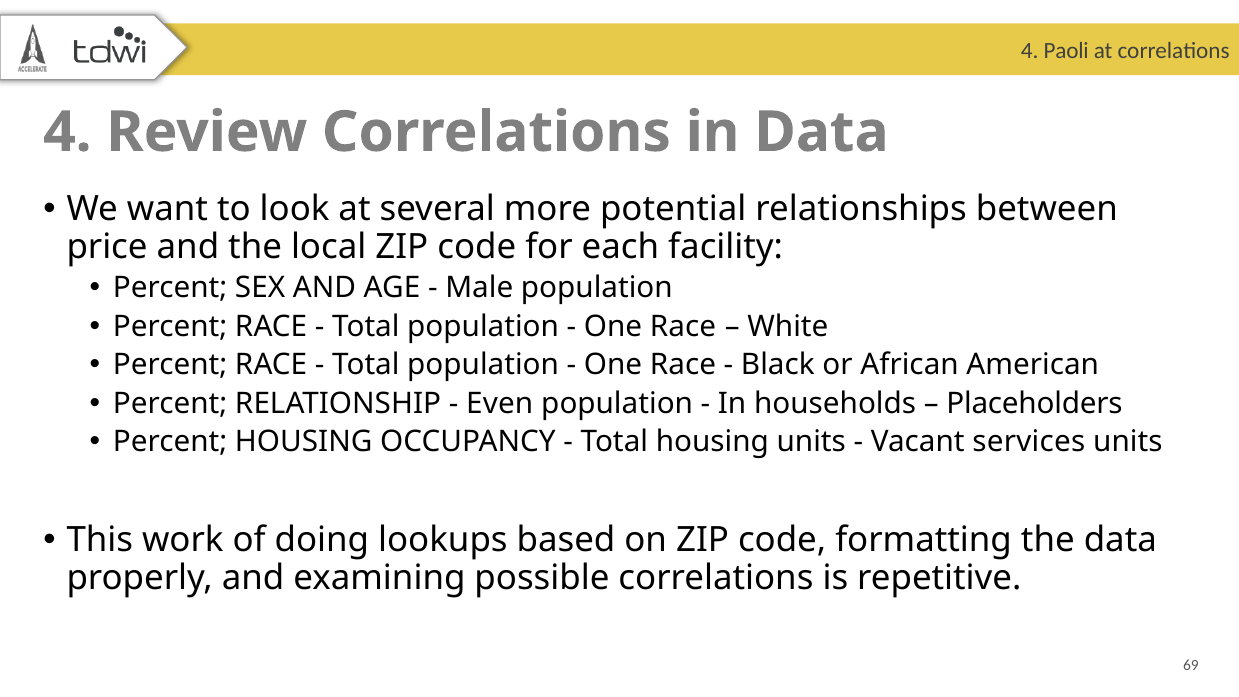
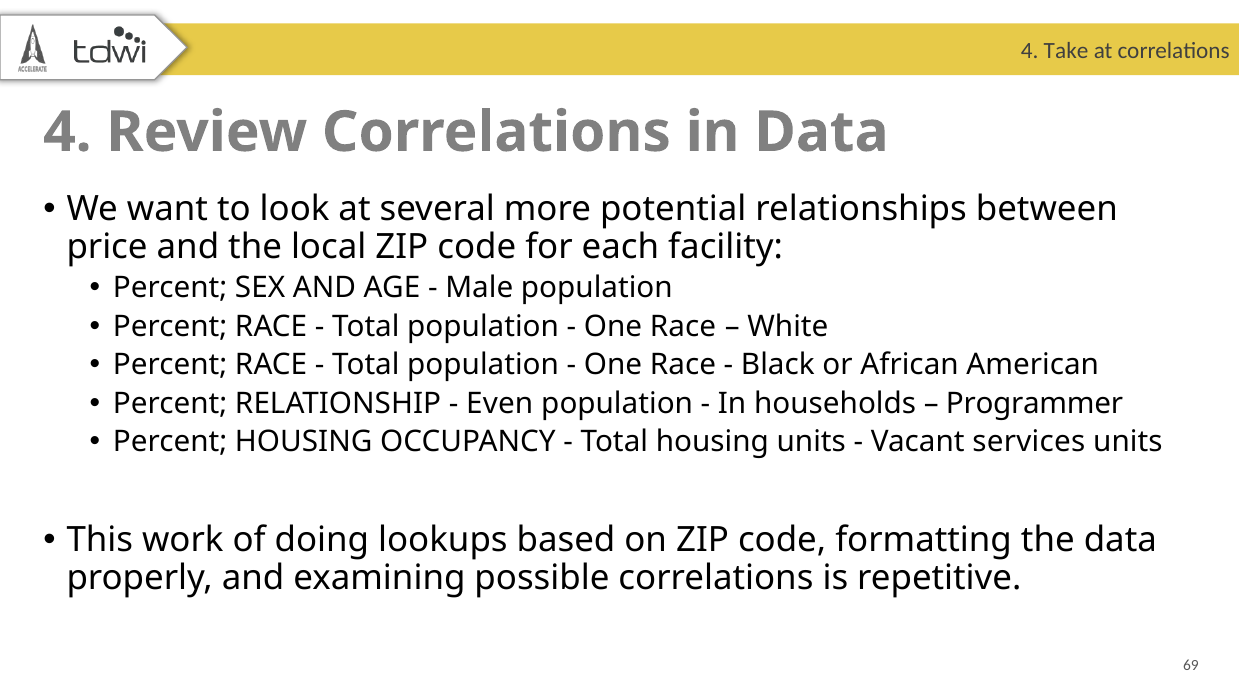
Paoli: Paoli -> Take (1066, 50)
Placeholders: Placeholders -> Programmer (1035, 403)
